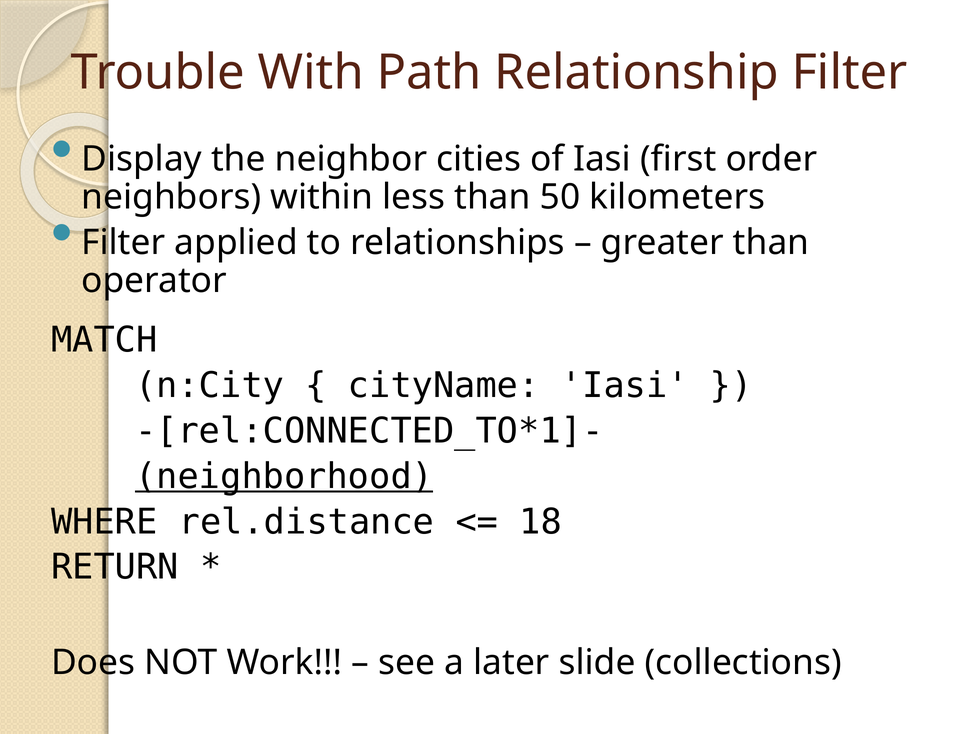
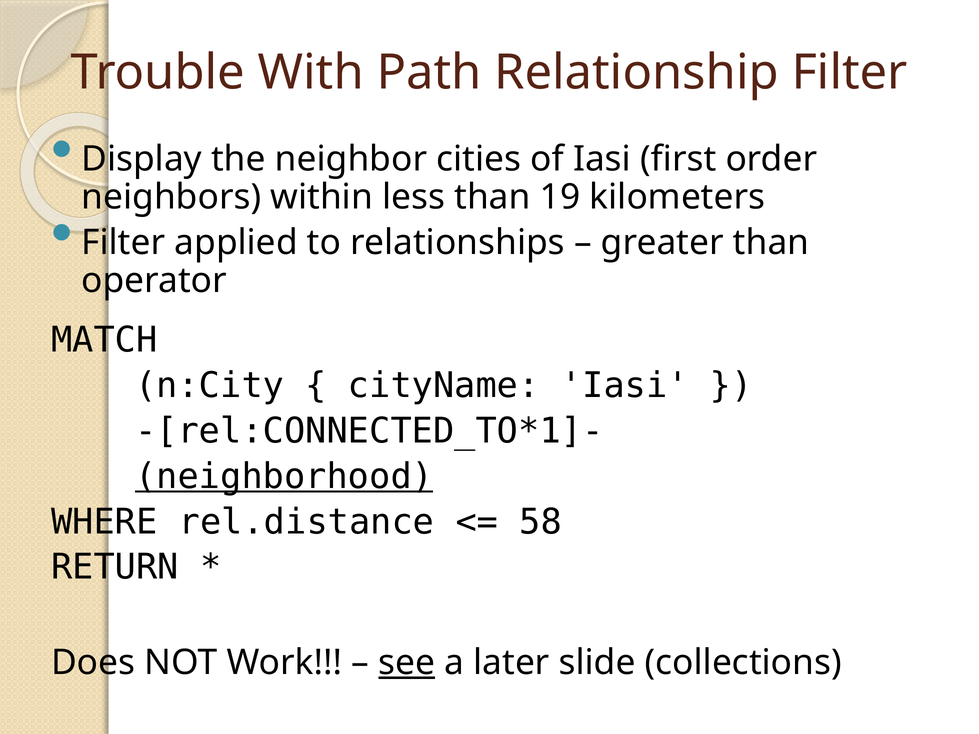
50: 50 -> 19 (560, 197)
18: 18 -> 58 (541, 522)
see underline: none -> present (407, 663)
